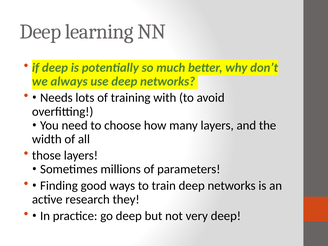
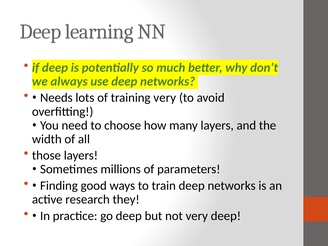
training with: with -> very (165, 98)
